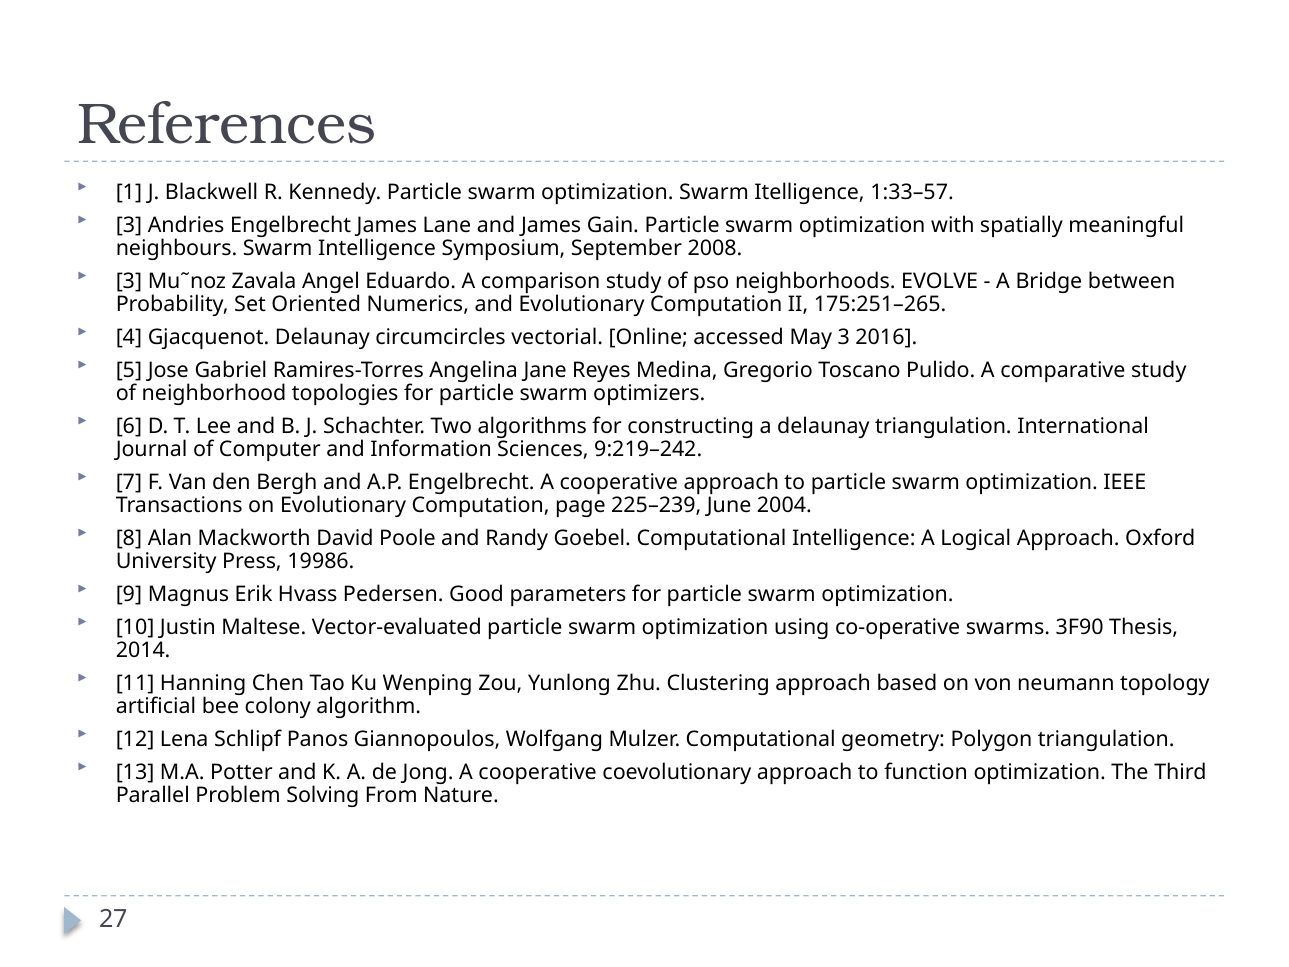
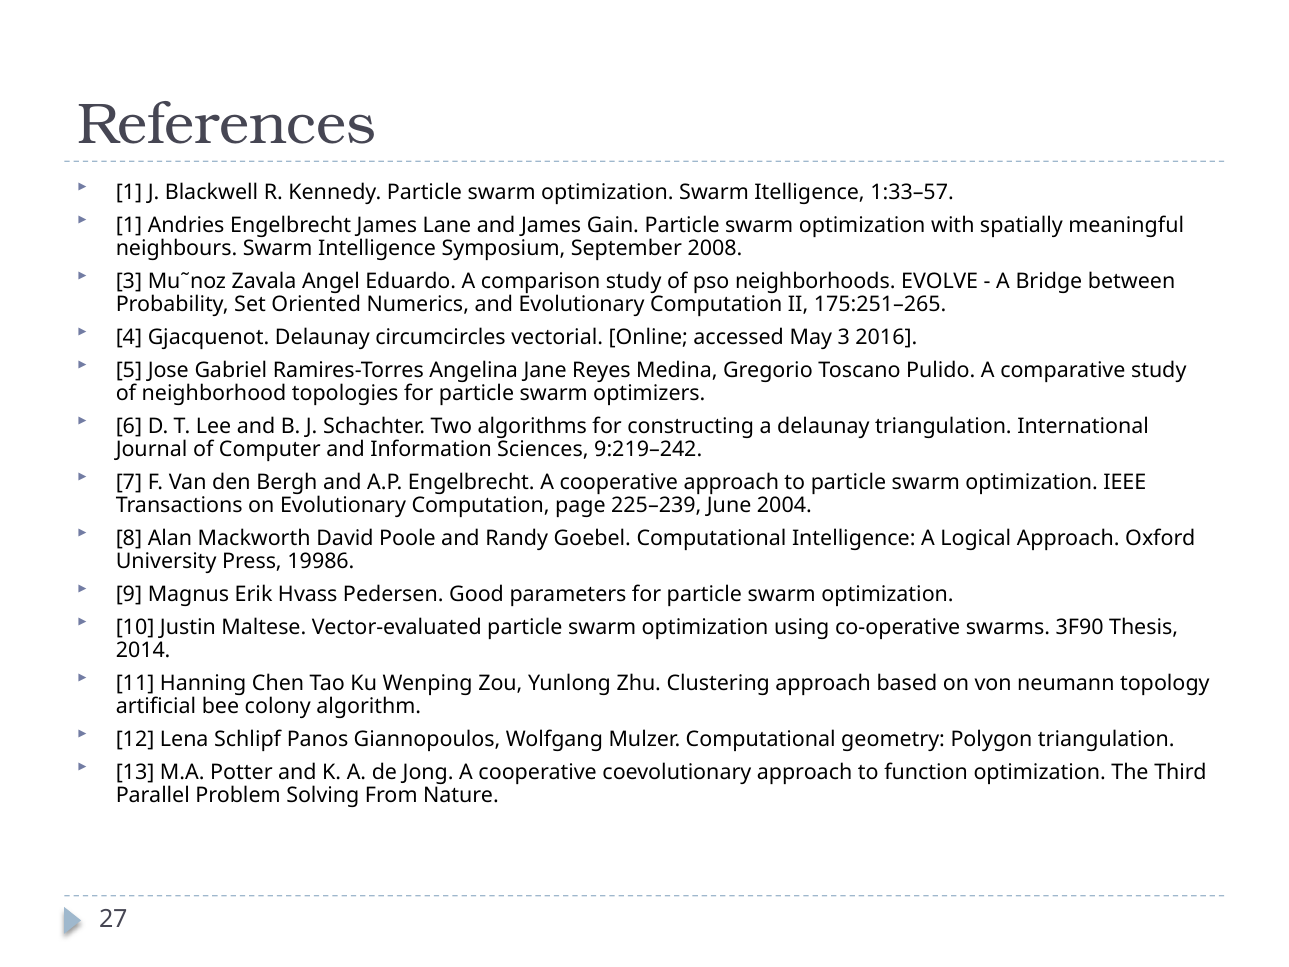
3: 3 -> 1 (129, 225)
